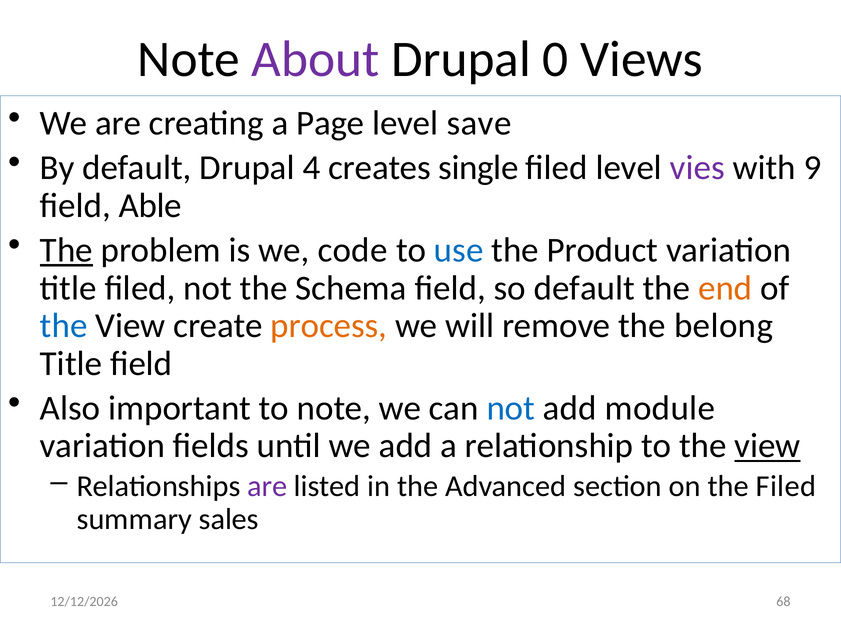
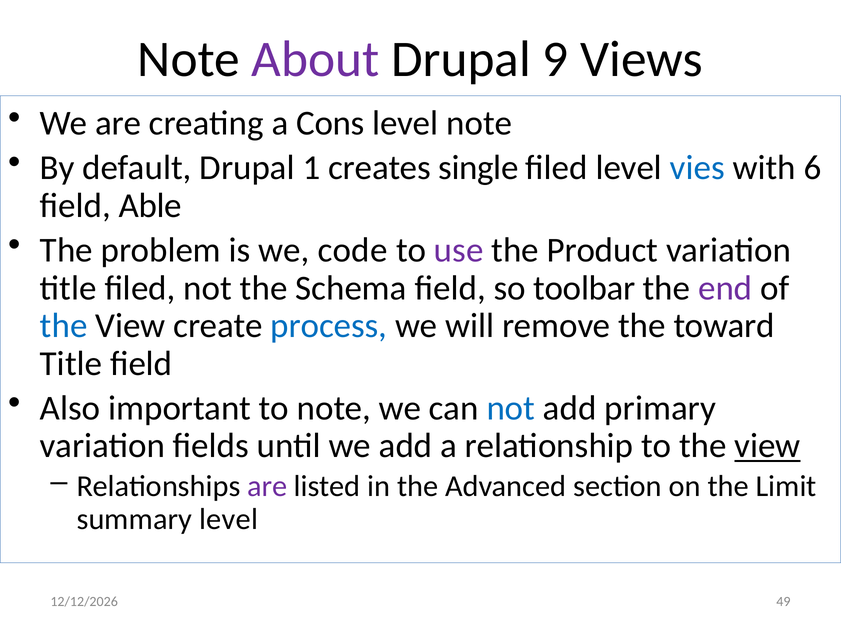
0: 0 -> 9 (555, 59)
Page: Page -> Cons (330, 123)
level save: save -> note (479, 123)
4: 4 -> 1 (311, 168)
vies colour: purple -> blue (697, 168)
9: 9 -> 6 (813, 168)
The underline: present -> none (66, 250)
use colour: blue -> purple (459, 250)
so default: default -> toolbar (584, 288)
end colour: orange -> purple (725, 288)
process colour: orange -> blue (329, 326)
belong: belong -> toward (724, 326)
module: module -> primary (660, 409)
the Filed: Filed -> Limit (786, 487)
summary sales: sales -> level (229, 520)
68: 68 -> 49 (783, 602)
